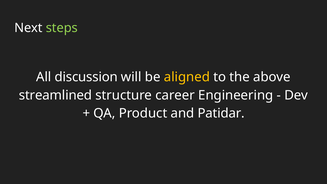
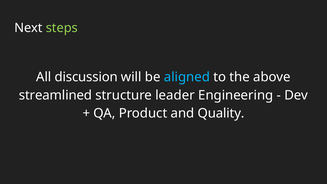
aligned colour: yellow -> light blue (187, 77)
career: career -> leader (175, 95)
Patidar: Patidar -> Quality (221, 113)
